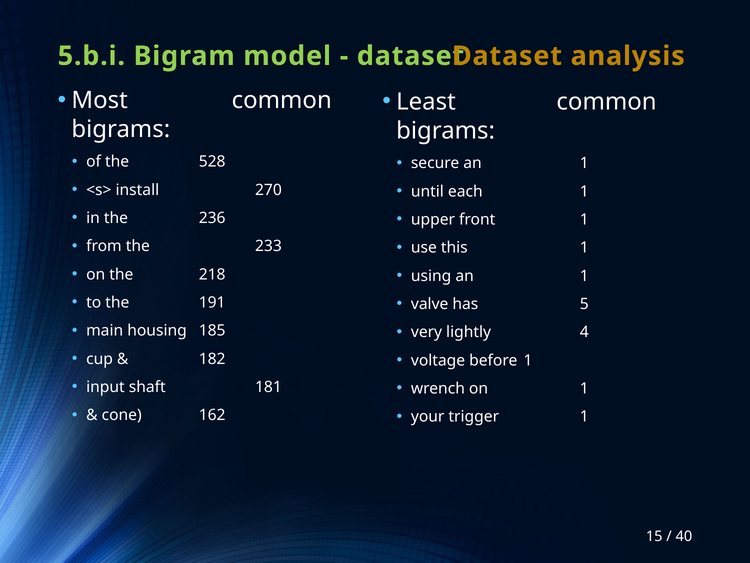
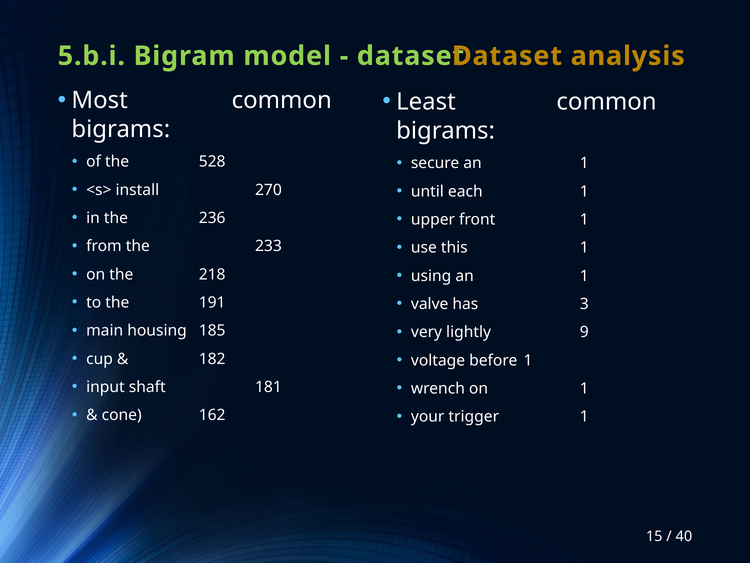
5: 5 -> 3 (584, 304)
4: 4 -> 9 (584, 332)
